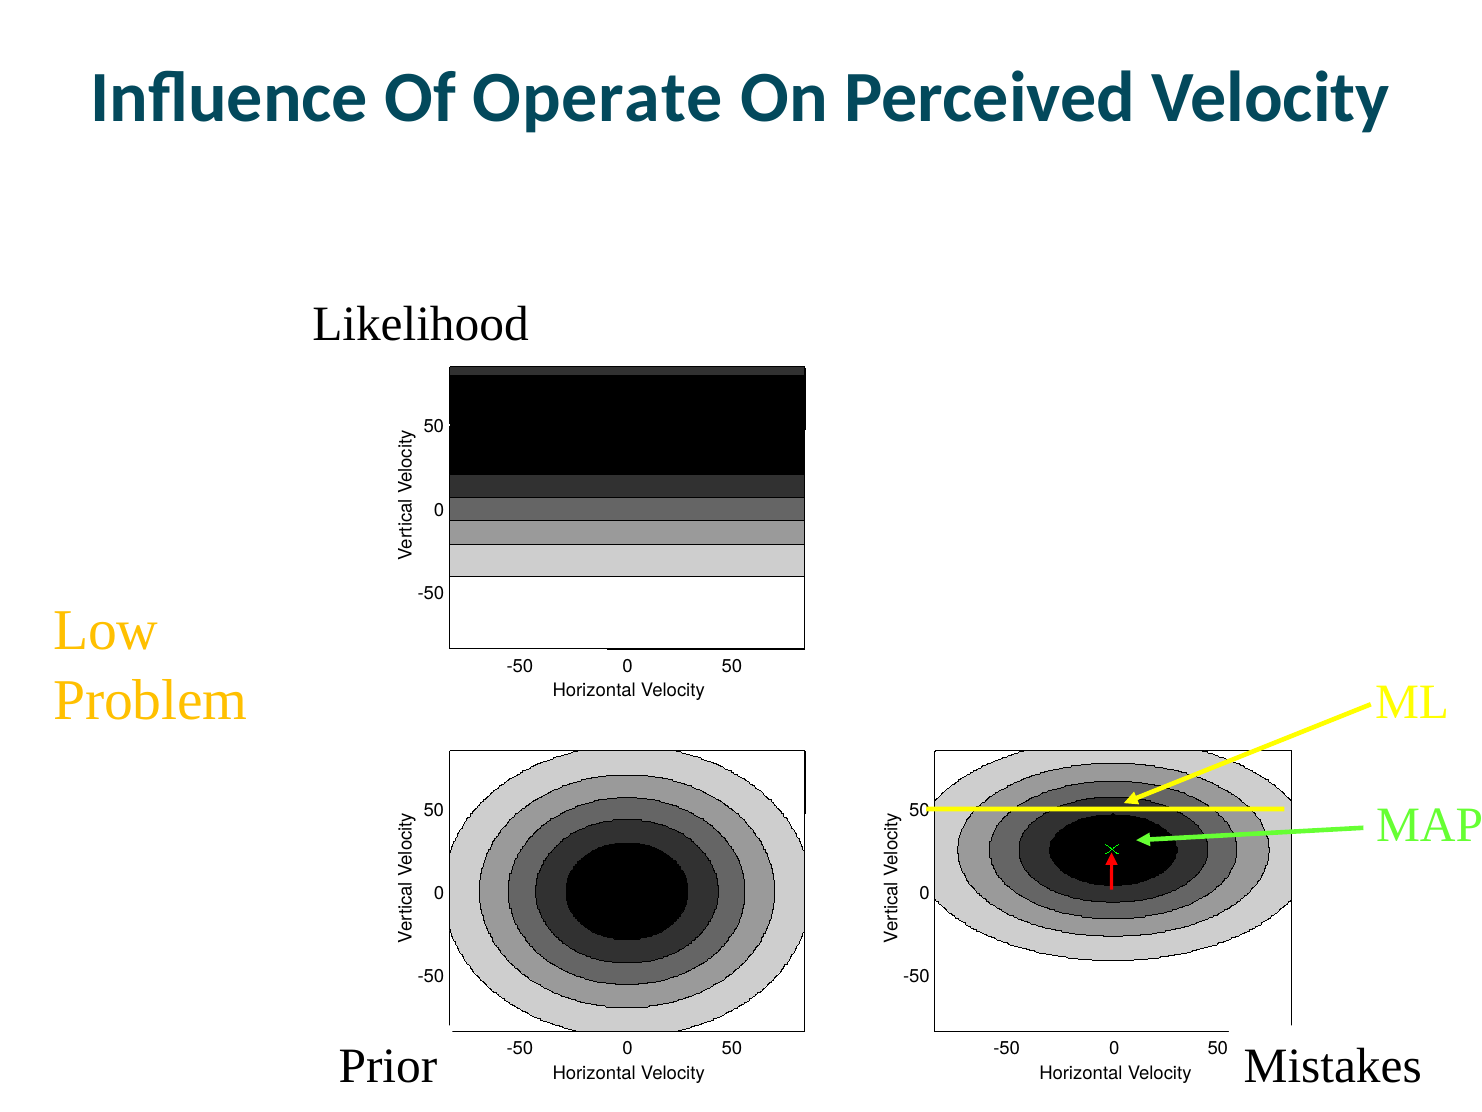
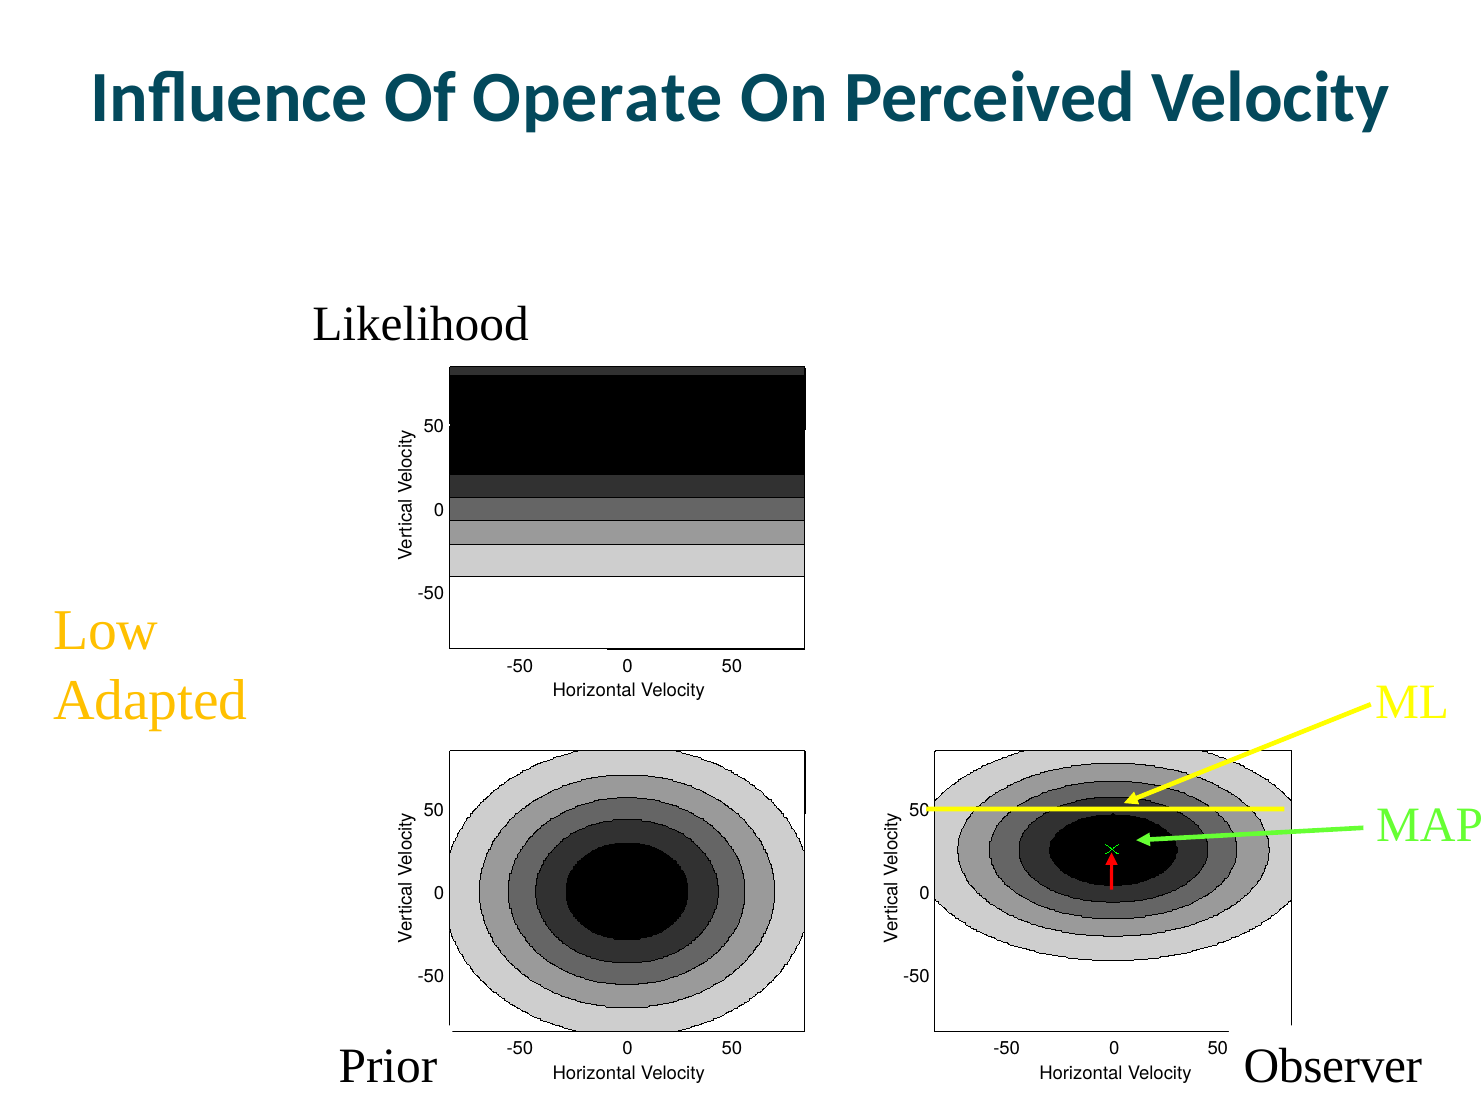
Problem: Problem -> Adapted (150, 700)
Mistakes: Mistakes -> Observer (1333, 1065)
